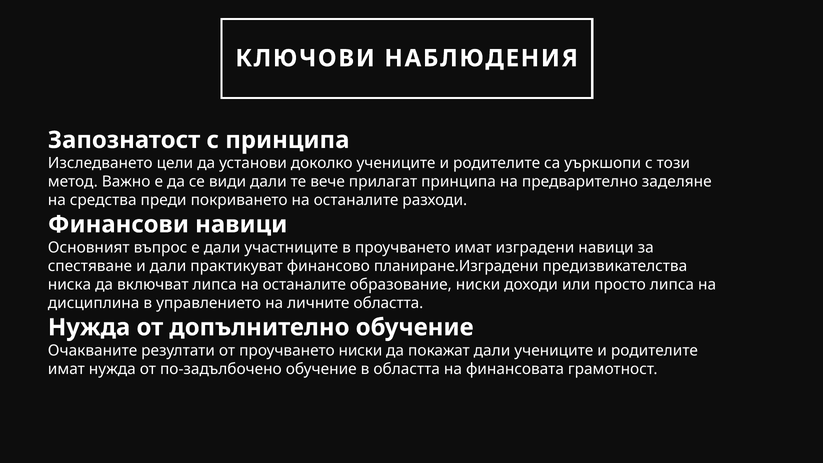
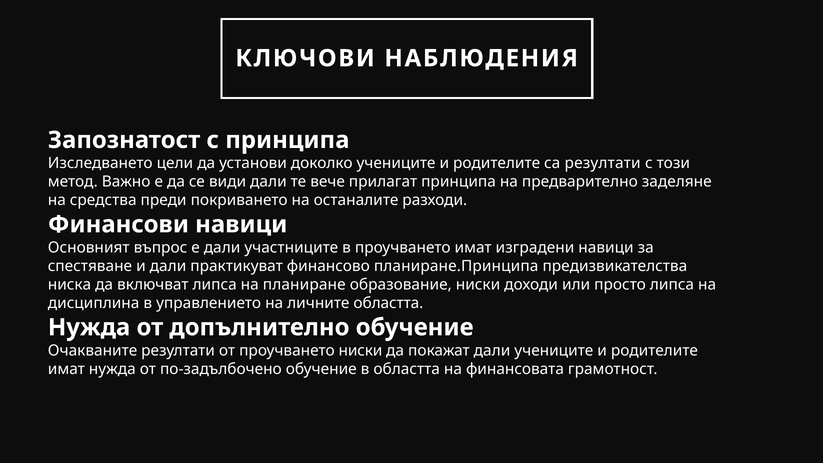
са уъркшопи: уъркшопи -> резултати (603, 163)
планиране.Изградени: планиране.Изградени -> планиране.Принципа (456, 266)
липса на останалите: останалите -> планиране (304, 285)
